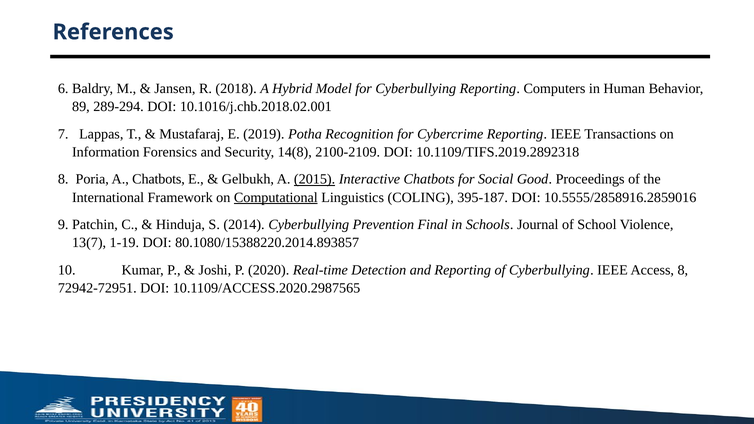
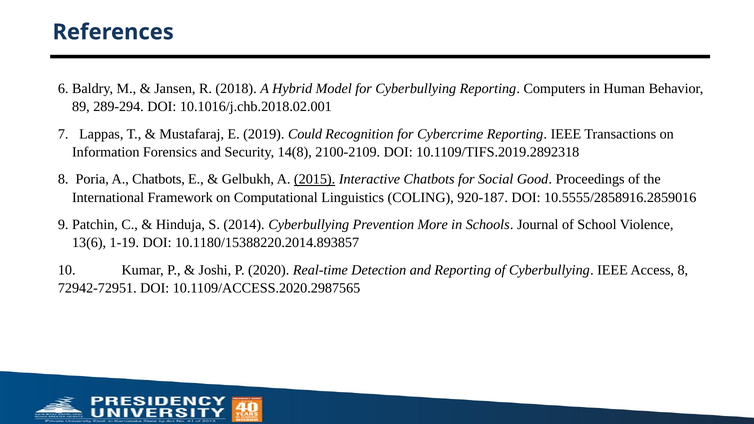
Potha: Potha -> Could (305, 134)
Computational underline: present -> none (276, 197)
395-187: 395-187 -> 920-187 (483, 197)
Final: Final -> More (433, 225)
13(7: 13(7 -> 13(6 (89, 243)
80.1080/15388220.2014.893857: 80.1080/15388220.2014.893857 -> 10.1180/15388220.2014.893857 (267, 243)
